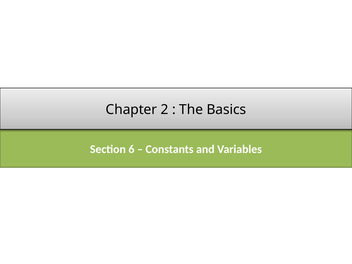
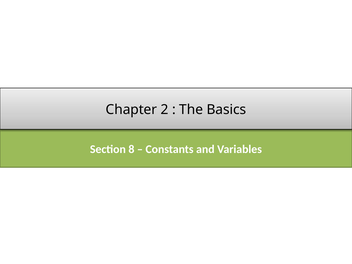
6: 6 -> 8 (131, 149)
